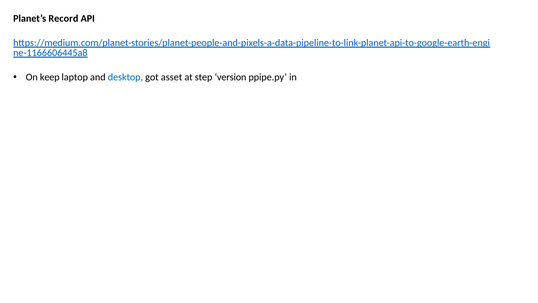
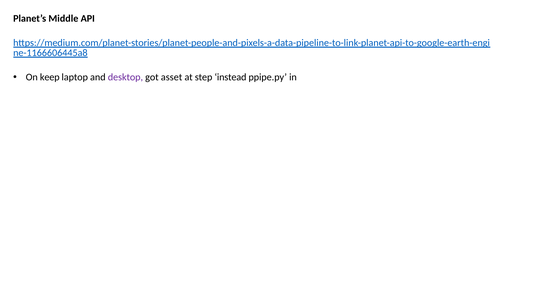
Record: Record -> Middle (63, 18)
desktop colour: blue -> purple (125, 77)
version: version -> instead (230, 77)
